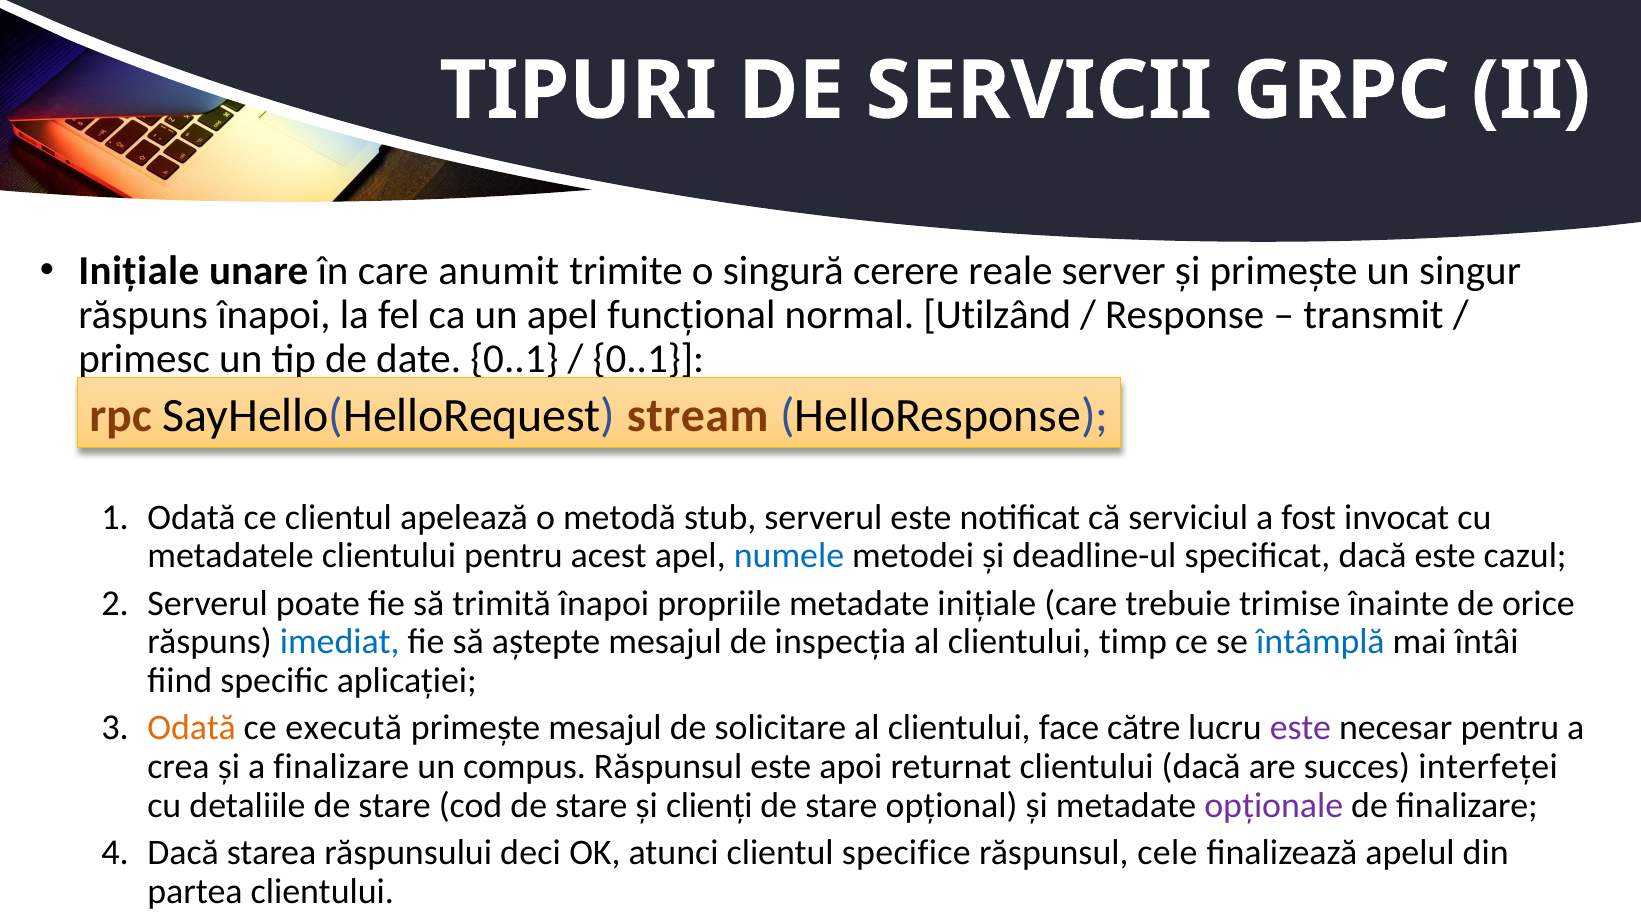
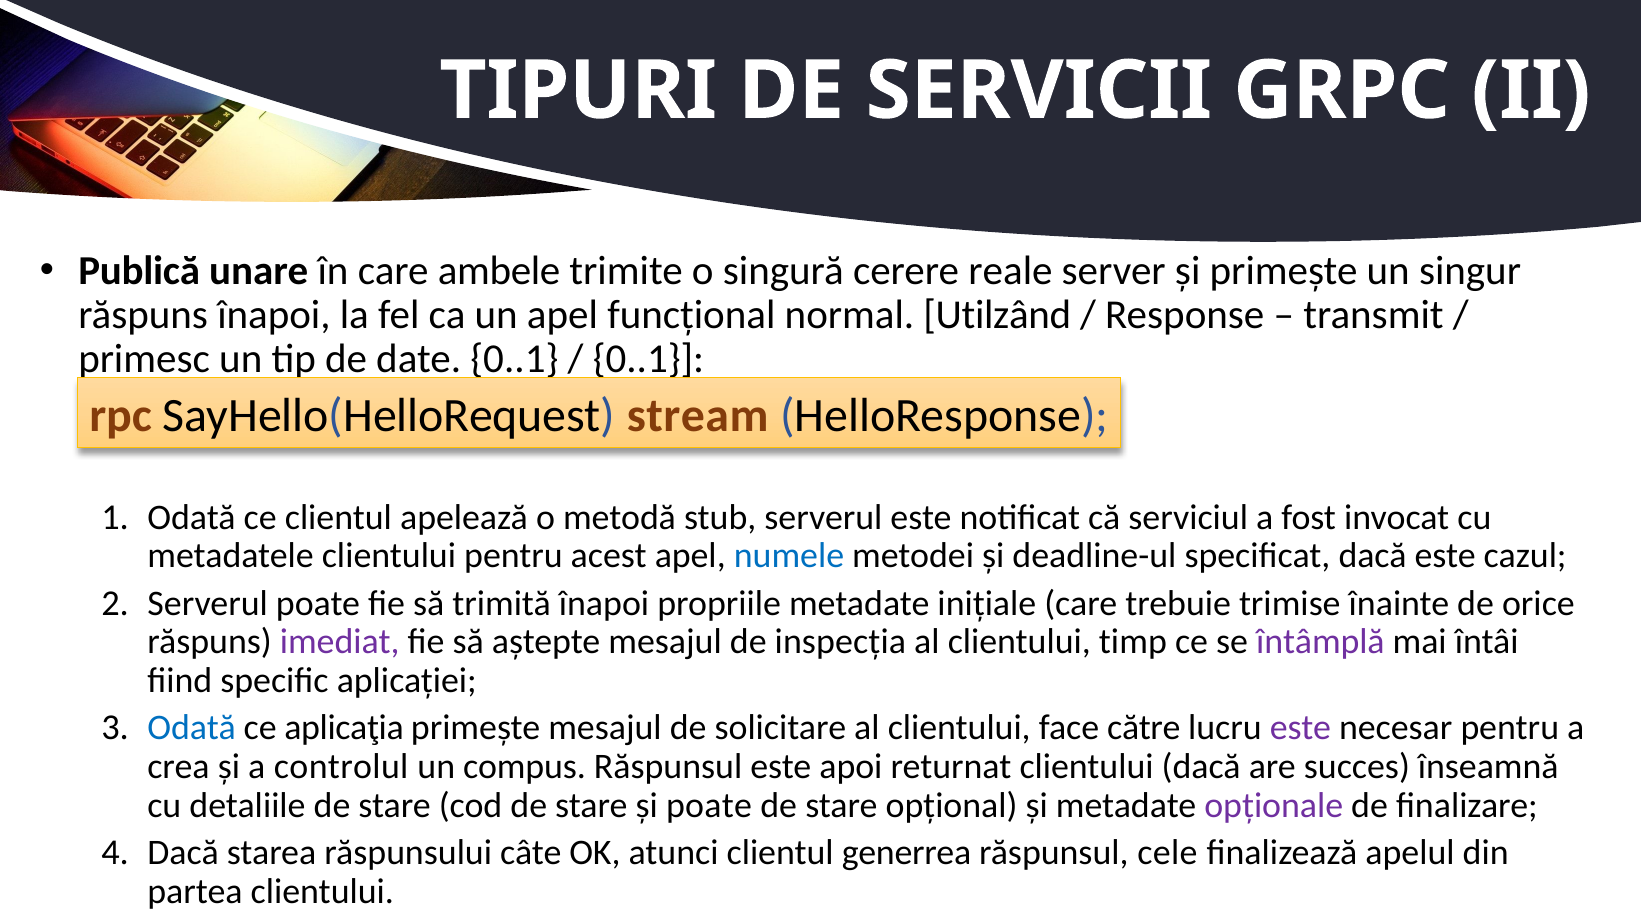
Inițiale: Inițiale -> Publică (139, 271)
anumit: anumit -> ambele (499, 271)
imediat colour: blue -> purple (340, 642)
întâmplă colour: blue -> purple (1320, 642)
Odată colour: orange -> blue (192, 728)
execută: execută -> aplicaţia (344, 728)
a finalizare: finalizare -> controlul (341, 767)
interfeței: interfeței -> înseamnă (1488, 767)
și clienți: clienți -> poate (709, 806)
deci: deci -> câte (531, 853)
specifice: specifice -> generrea (907, 853)
